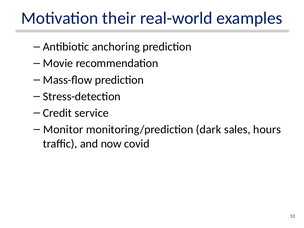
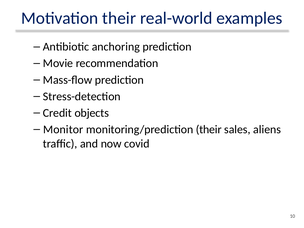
service: service -> objects (92, 113)
monitoring/prediction dark: dark -> their (209, 129)
hours: hours -> aliens (267, 129)
